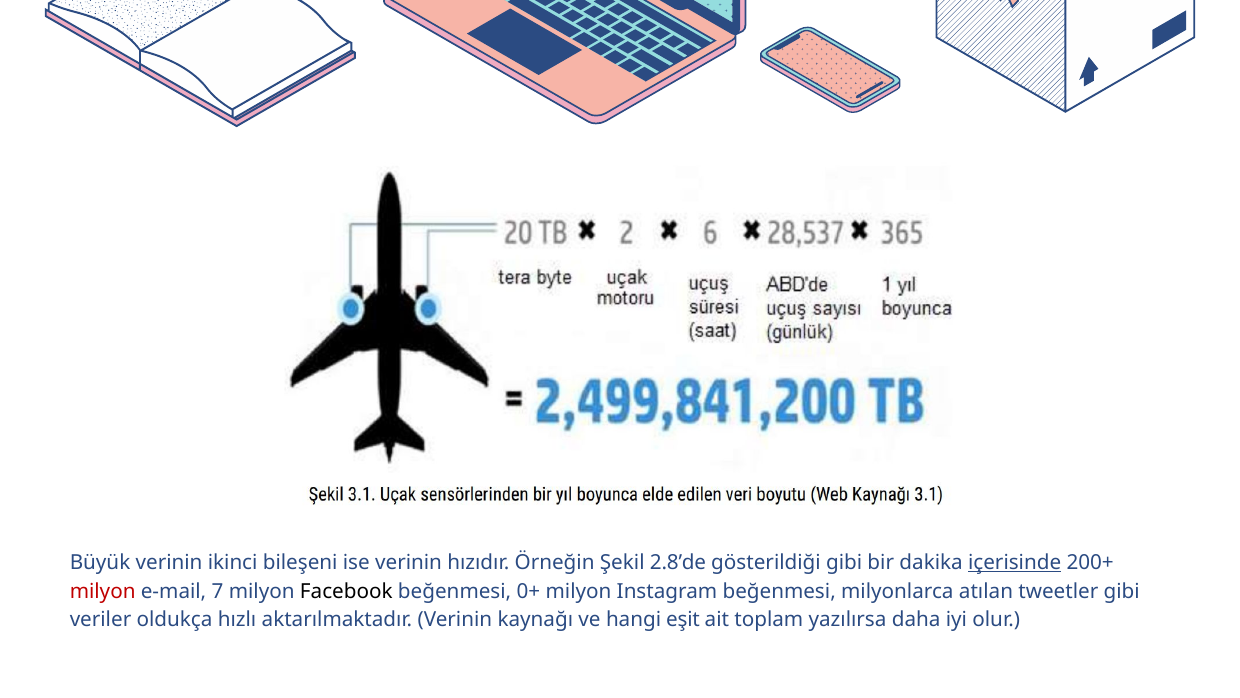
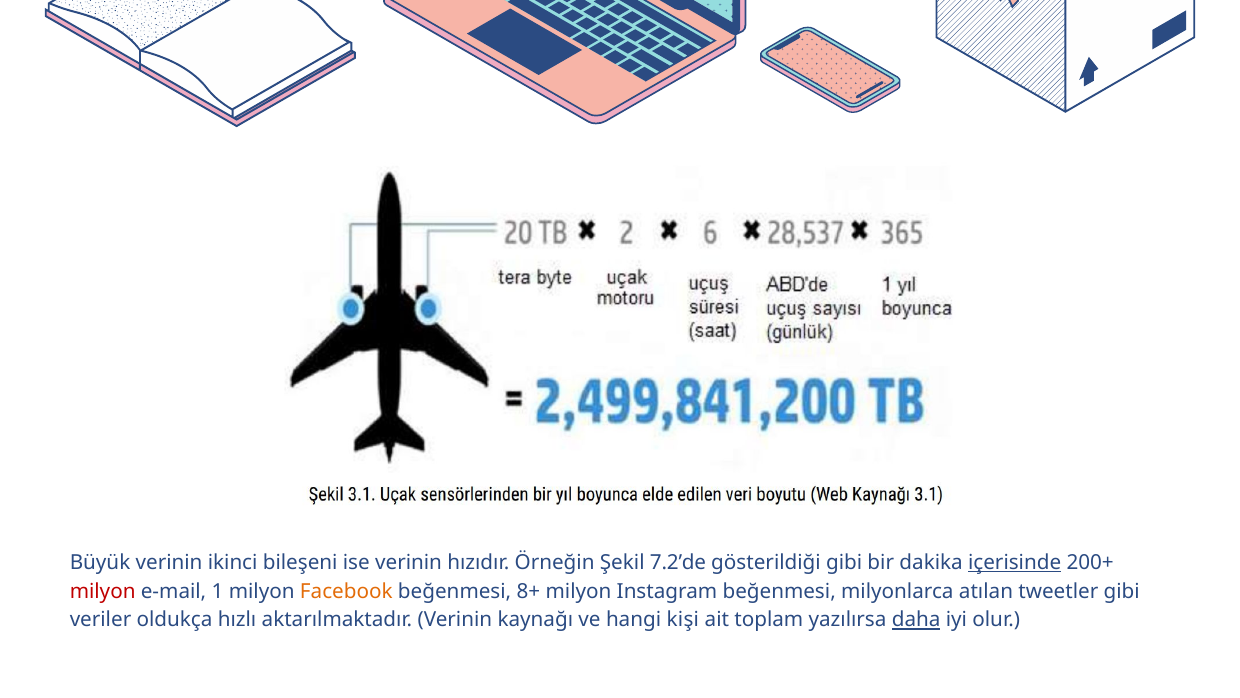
2.8’de: 2.8’de -> 7.2’de (678, 562)
7: 7 -> 1 (217, 591)
Facebook colour: black -> orange (346, 591)
0+: 0+ -> 8+ (528, 591)
eşit: eşit -> kişi (683, 620)
daha underline: none -> present (916, 620)
